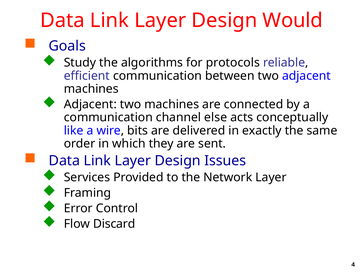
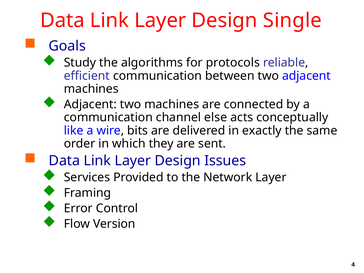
Would: Would -> Single (292, 20)
Discard: Discard -> Version (114, 224)
